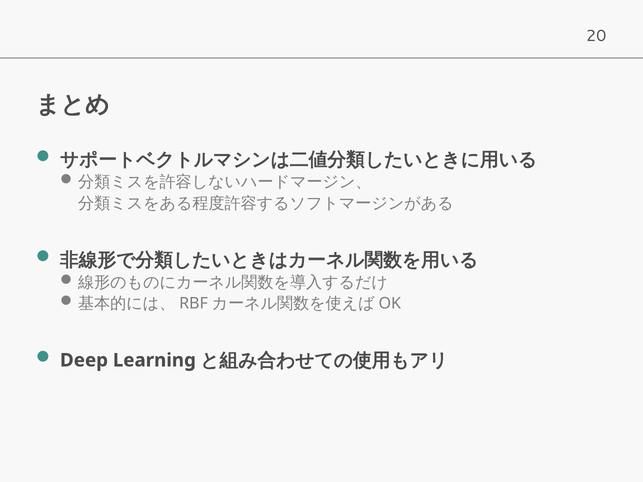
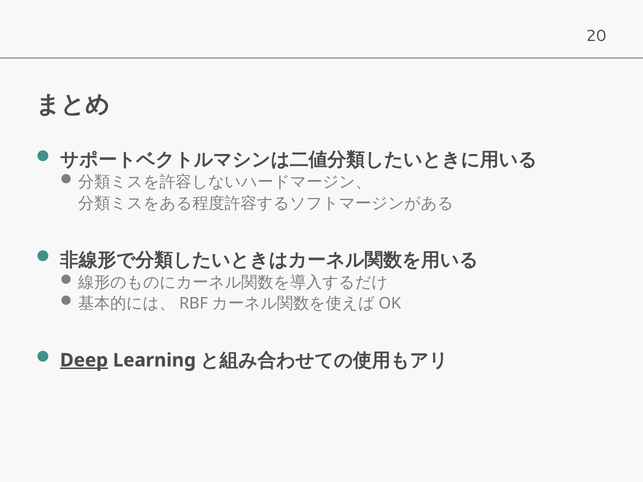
Deep underline: none -> present (84, 360)
